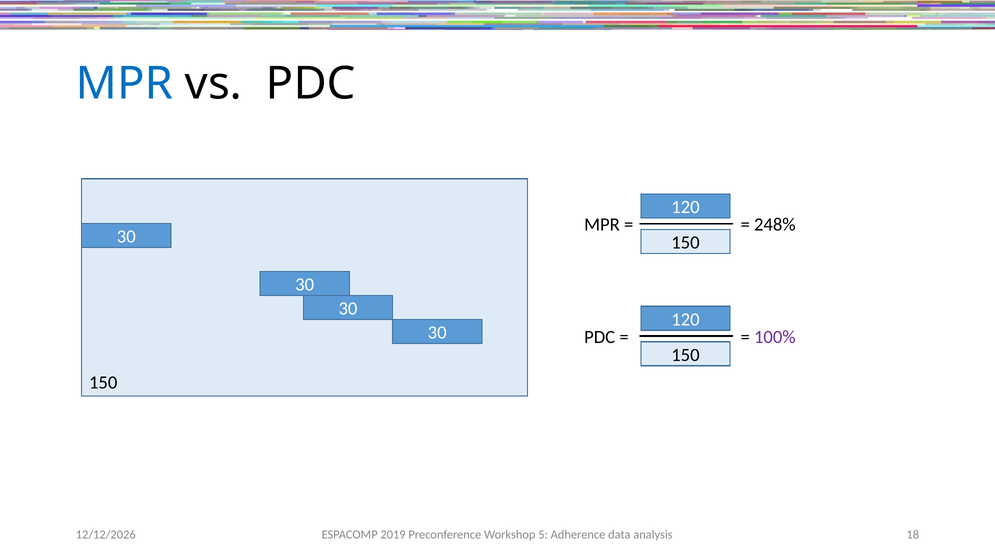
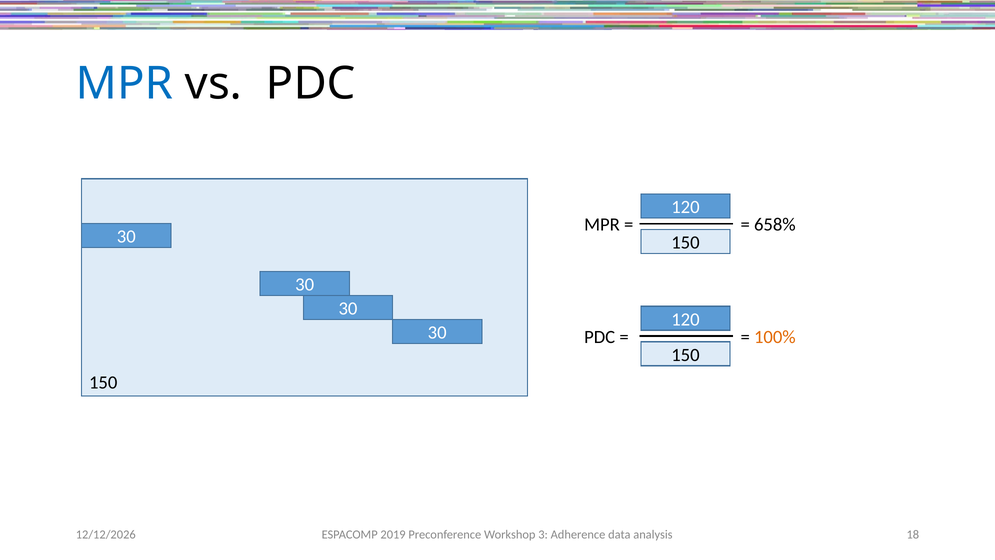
248%: 248% -> 658% (775, 225)
100% colour: purple -> orange (775, 337)
5: 5 -> 3 (543, 534)
